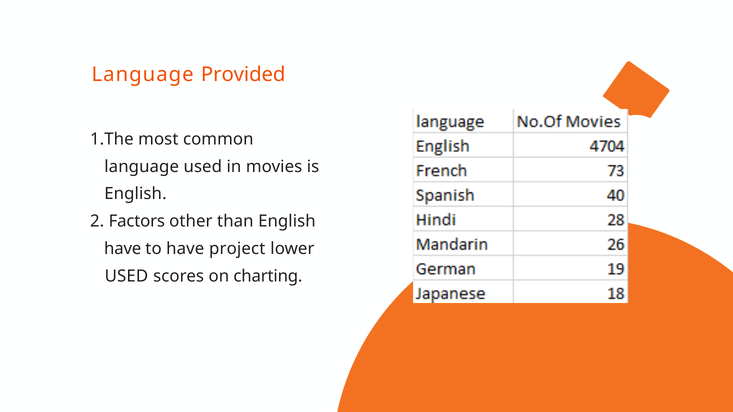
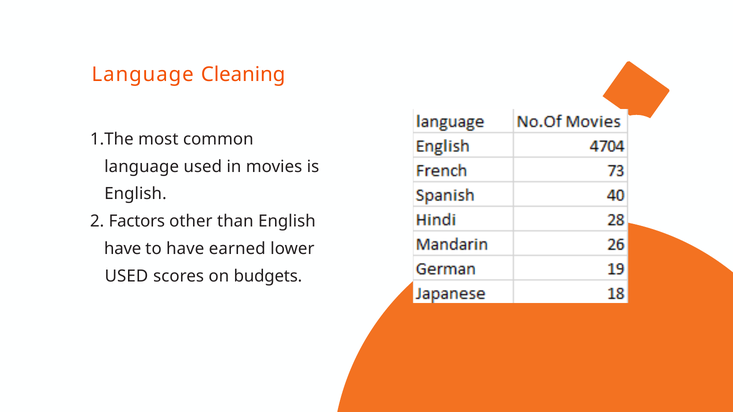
Provided: Provided -> Cleaning (243, 75)
project: project -> earned (237, 249)
charting: charting -> budgets (268, 276)
